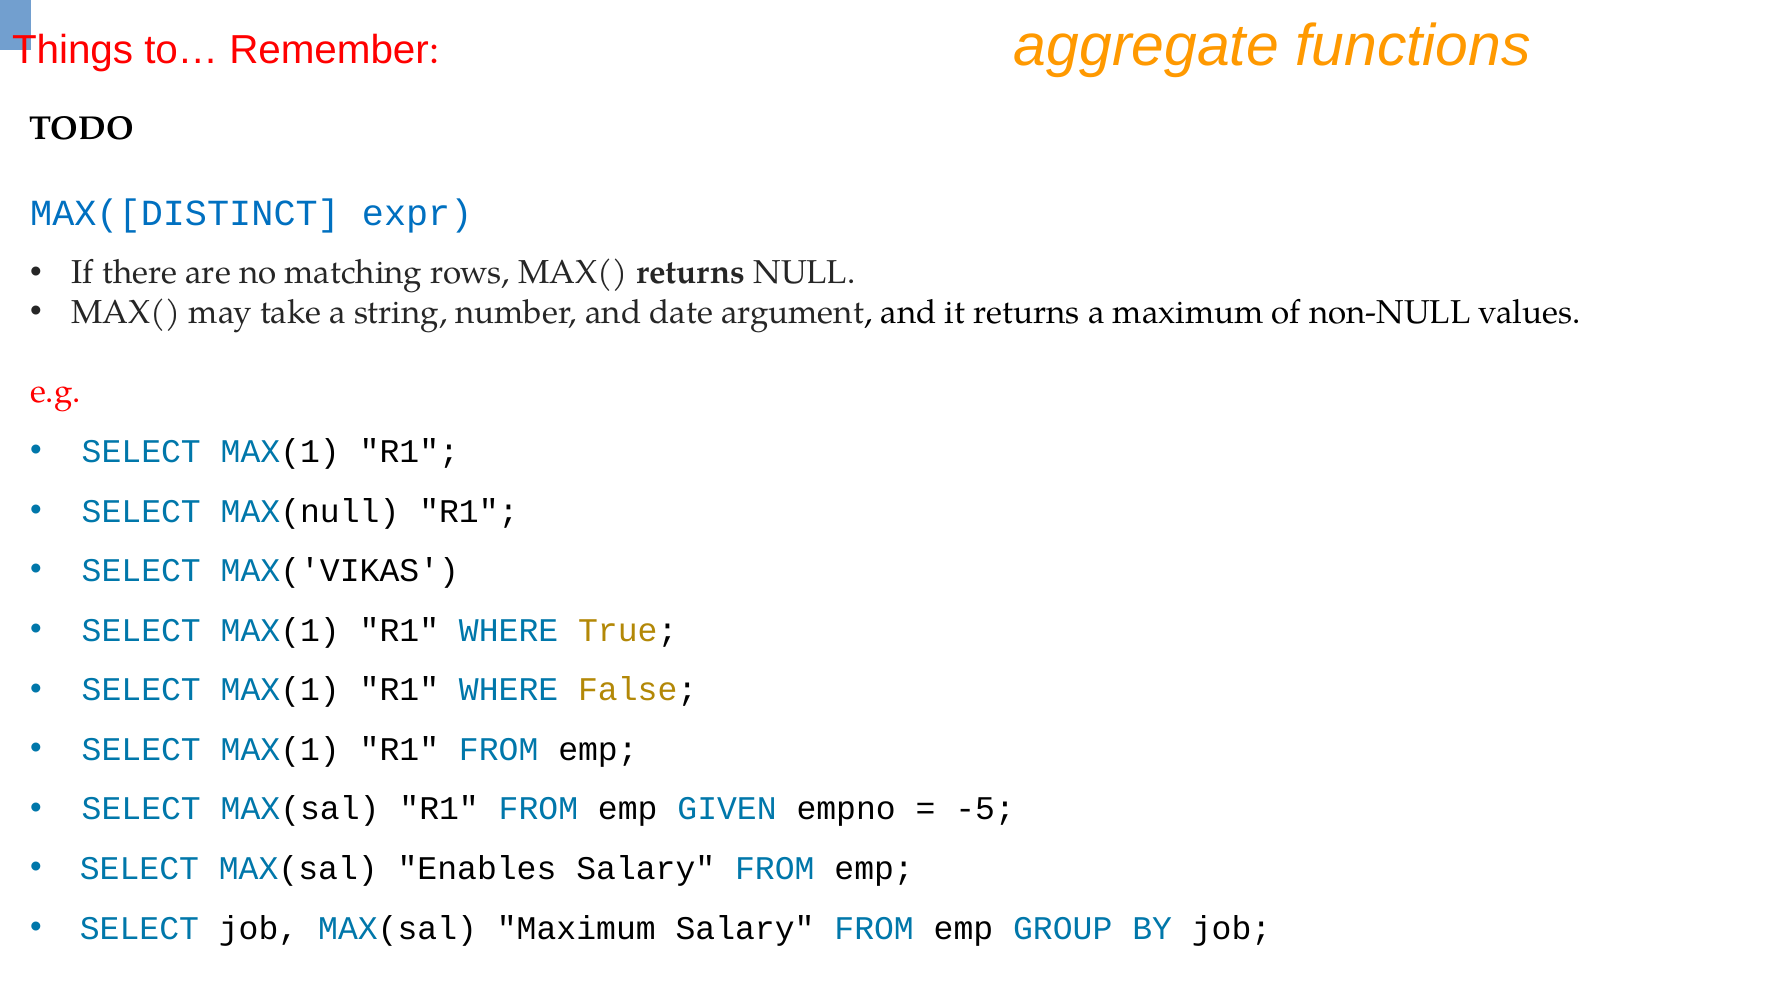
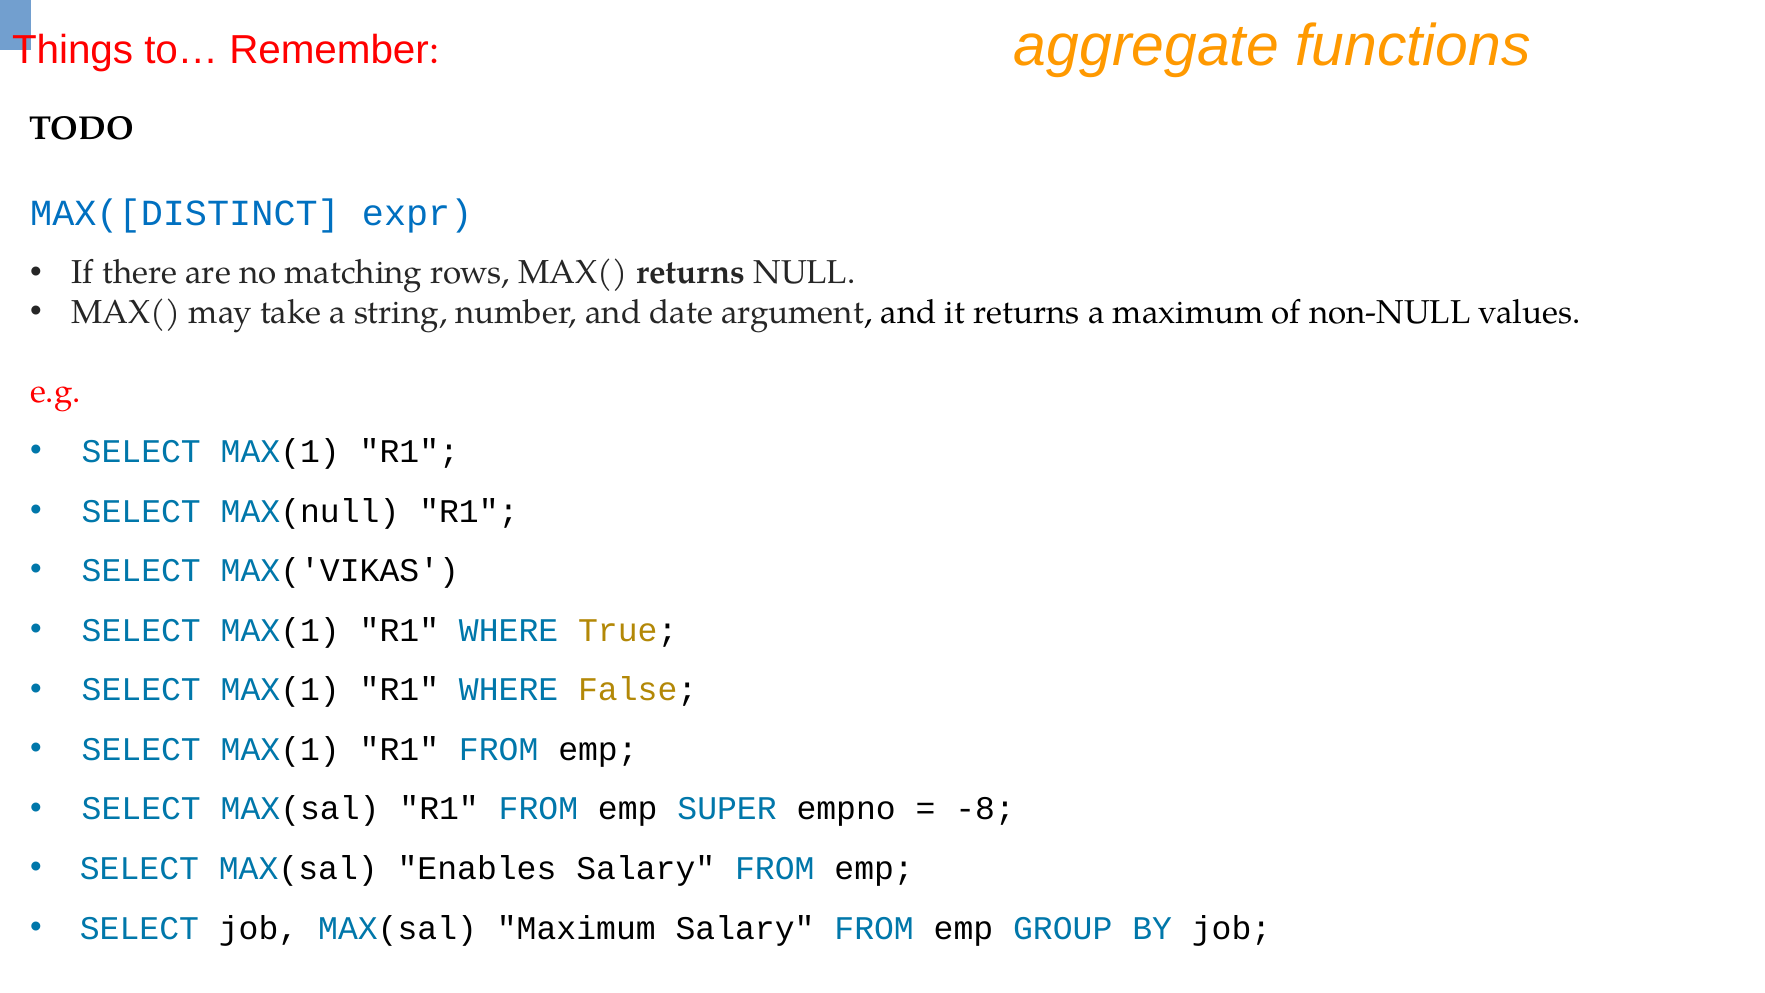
GIVEN: GIVEN -> SUPER (727, 809)
-5: -5 -> -8 (985, 809)
